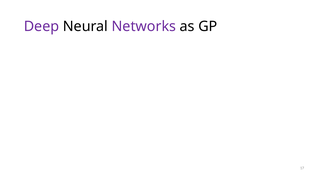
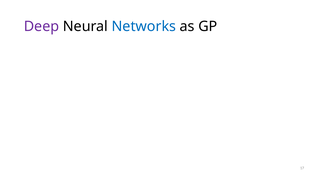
Networks colour: purple -> blue (144, 26)
